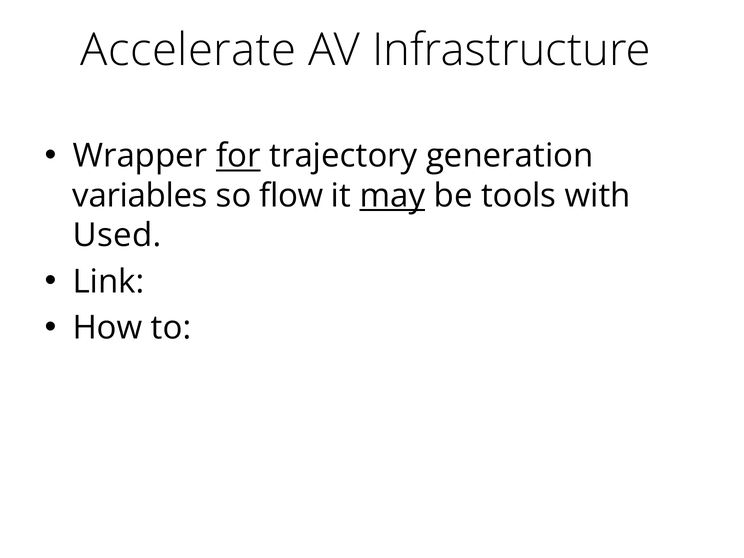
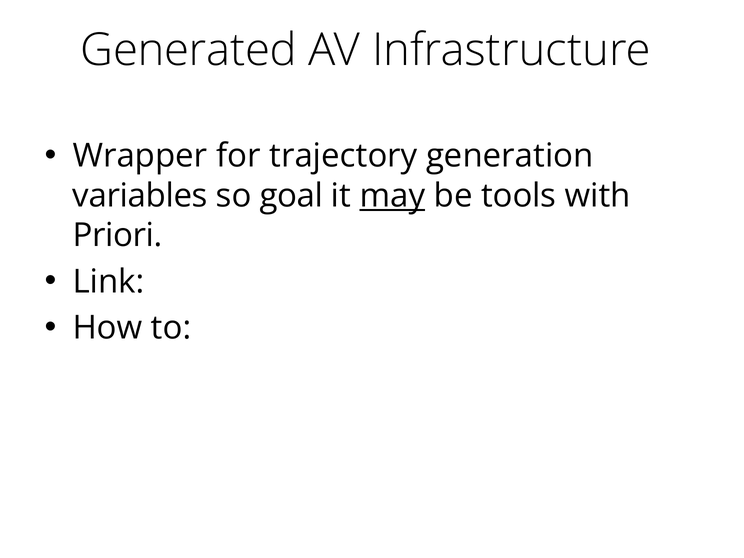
Accelerate: Accelerate -> Generated (189, 50)
for underline: present -> none (238, 156)
flow: flow -> goal (291, 196)
Used: Used -> Priori (118, 235)
